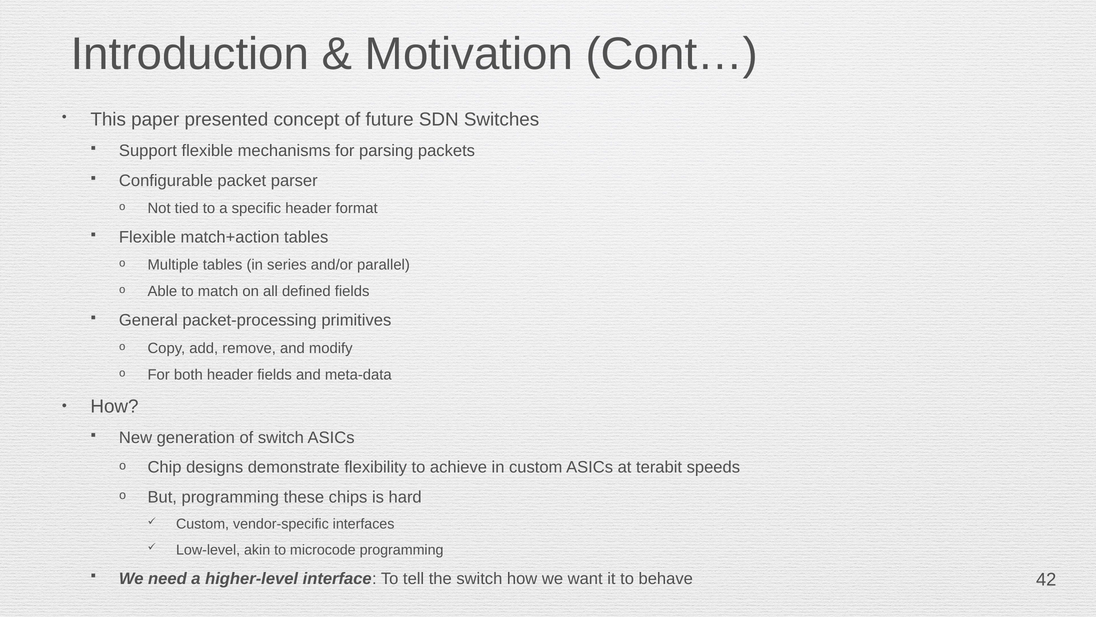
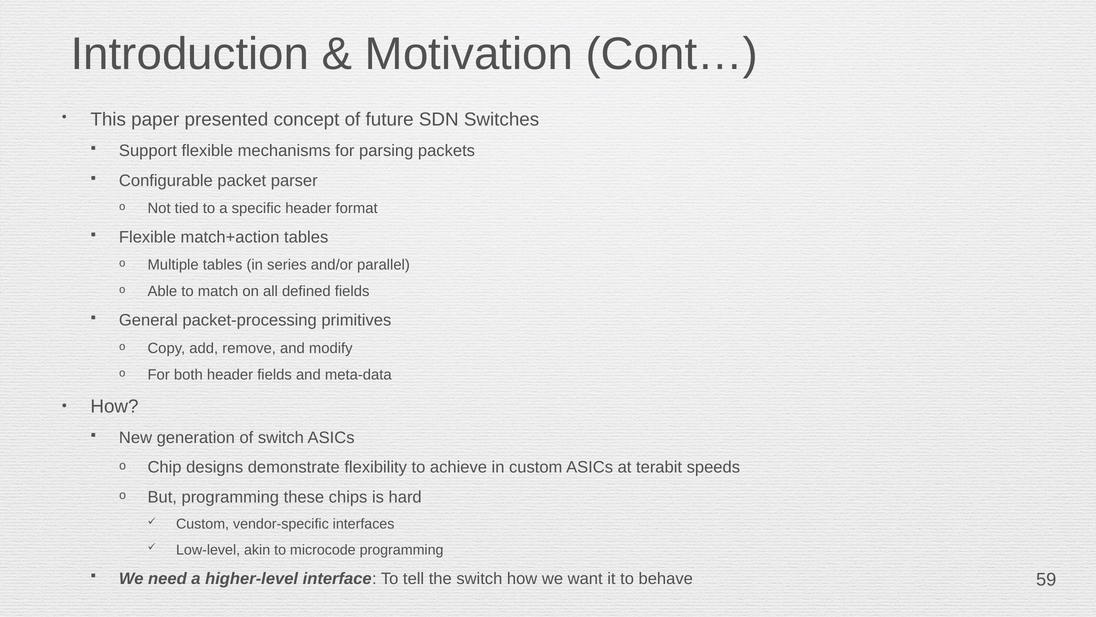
42: 42 -> 59 (1046, 579)
